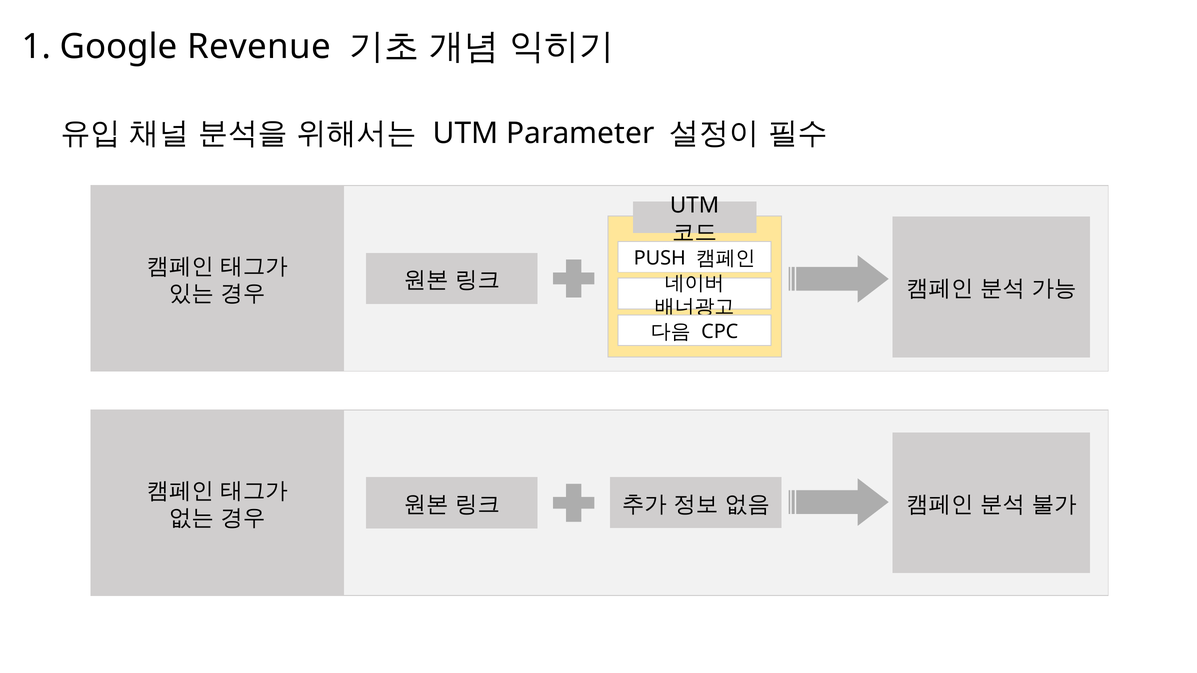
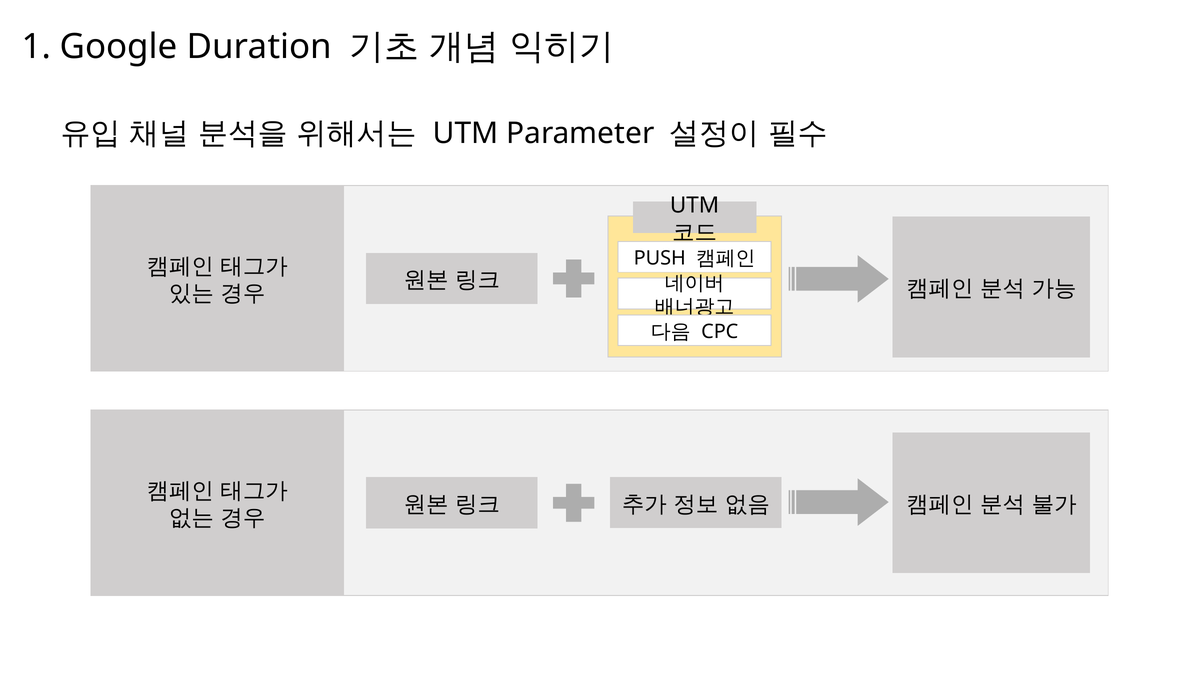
Revenue: Revenue -> Duration (259, 47)
